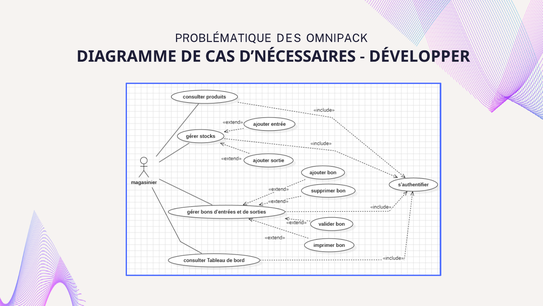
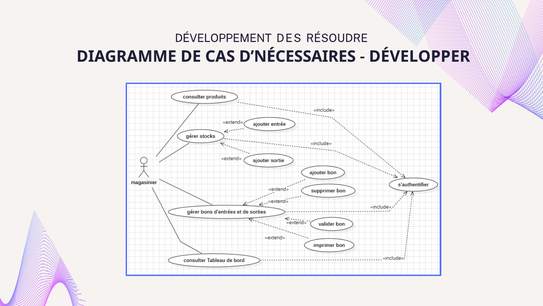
PROBLÉMATIQUE: PROBLÉMATIQUE -> DÉVELOPPEMENT (223, 38)
OMNIPACK: OMNIPACK -> RÉSOUDRE (337, 38)
